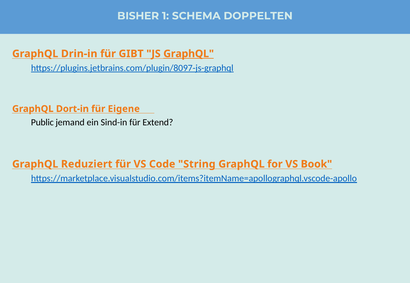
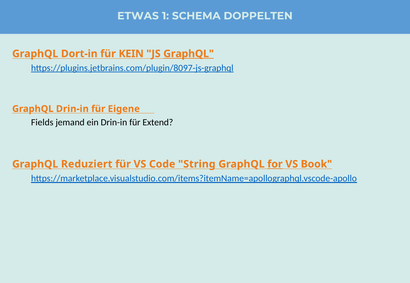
BISHER: BISHER -> ETWAS (138, 16)
Drin-in: Drin-in -> Dort-in (79, 54)
GIBT: GIBT -> KEIN (131, 54)
GraphQL Dort-in: Dort-in -> Drin-in (72, 109)
Public: Public -> Fields (42, 123)
ein Sind-in: Sind-in -> Drin-in (114, 123)
for underline: none -> present (275, 165)
